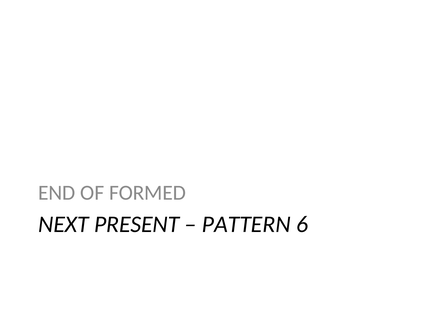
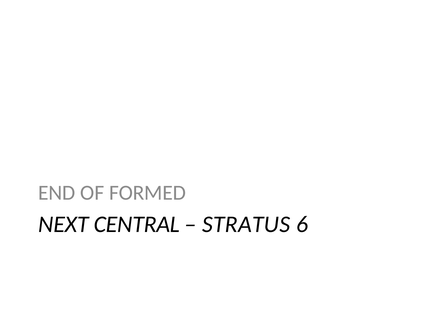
PRESENT: PRESENT -> CENTRAL (137, 224)
PATTERN: PATTERN -> STRATUS (246, 224)
